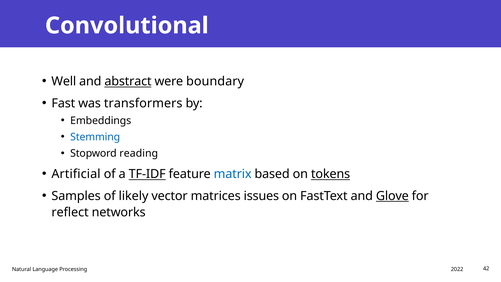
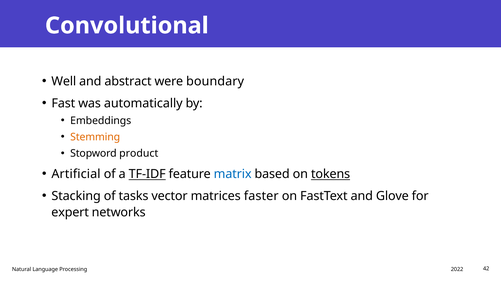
abstract underline: present -> none (128, 81)
transformers: transformers -> automatically (143, 103)
Stemming colour: blue -> orange (95, 137)
reading: reading -> product (139, 153)
Samples: Samples -> Stacking (76, 196)
likely: likely -> tasks (134, 196)
issues: issues -> faster (261, 196)
Glove underline: present -> none (392, 196)
reflect: reflect -> expert (70, 212)
